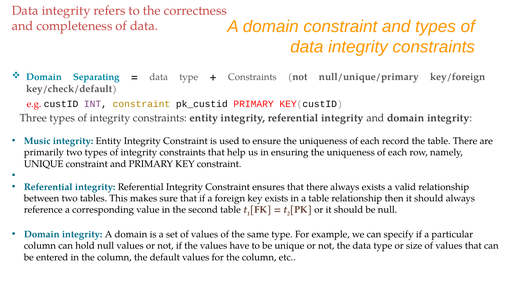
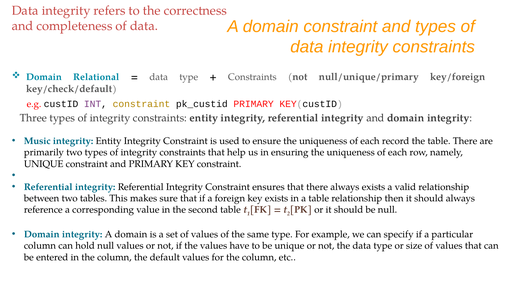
Separating: Separating -> Relational (96, 77)
